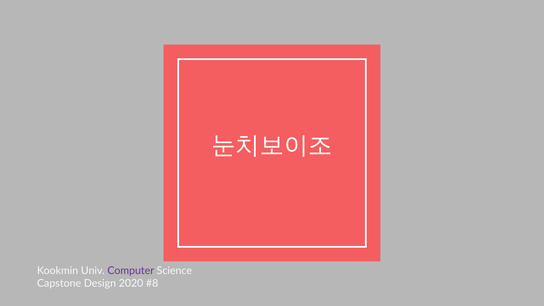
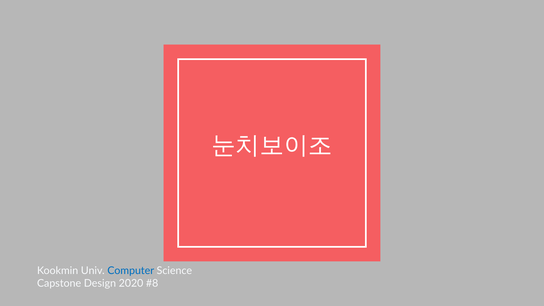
Computer colour: purple -> blue (131, 271)
